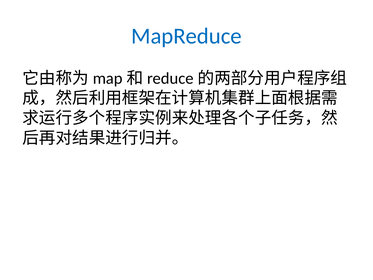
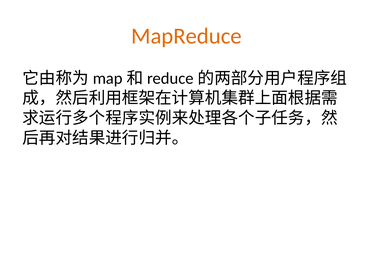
MapReduce colour: blue -> orange (186, 36)
